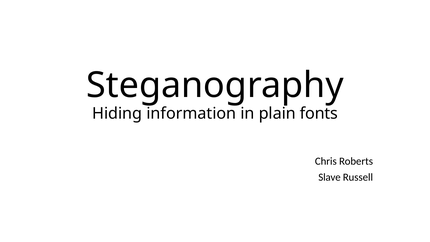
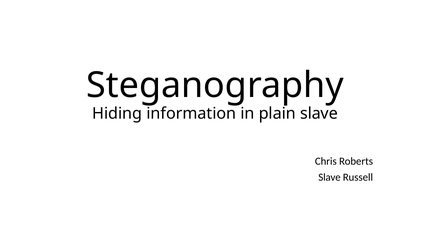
plain fonts: fonts -> slave (319, 113)
